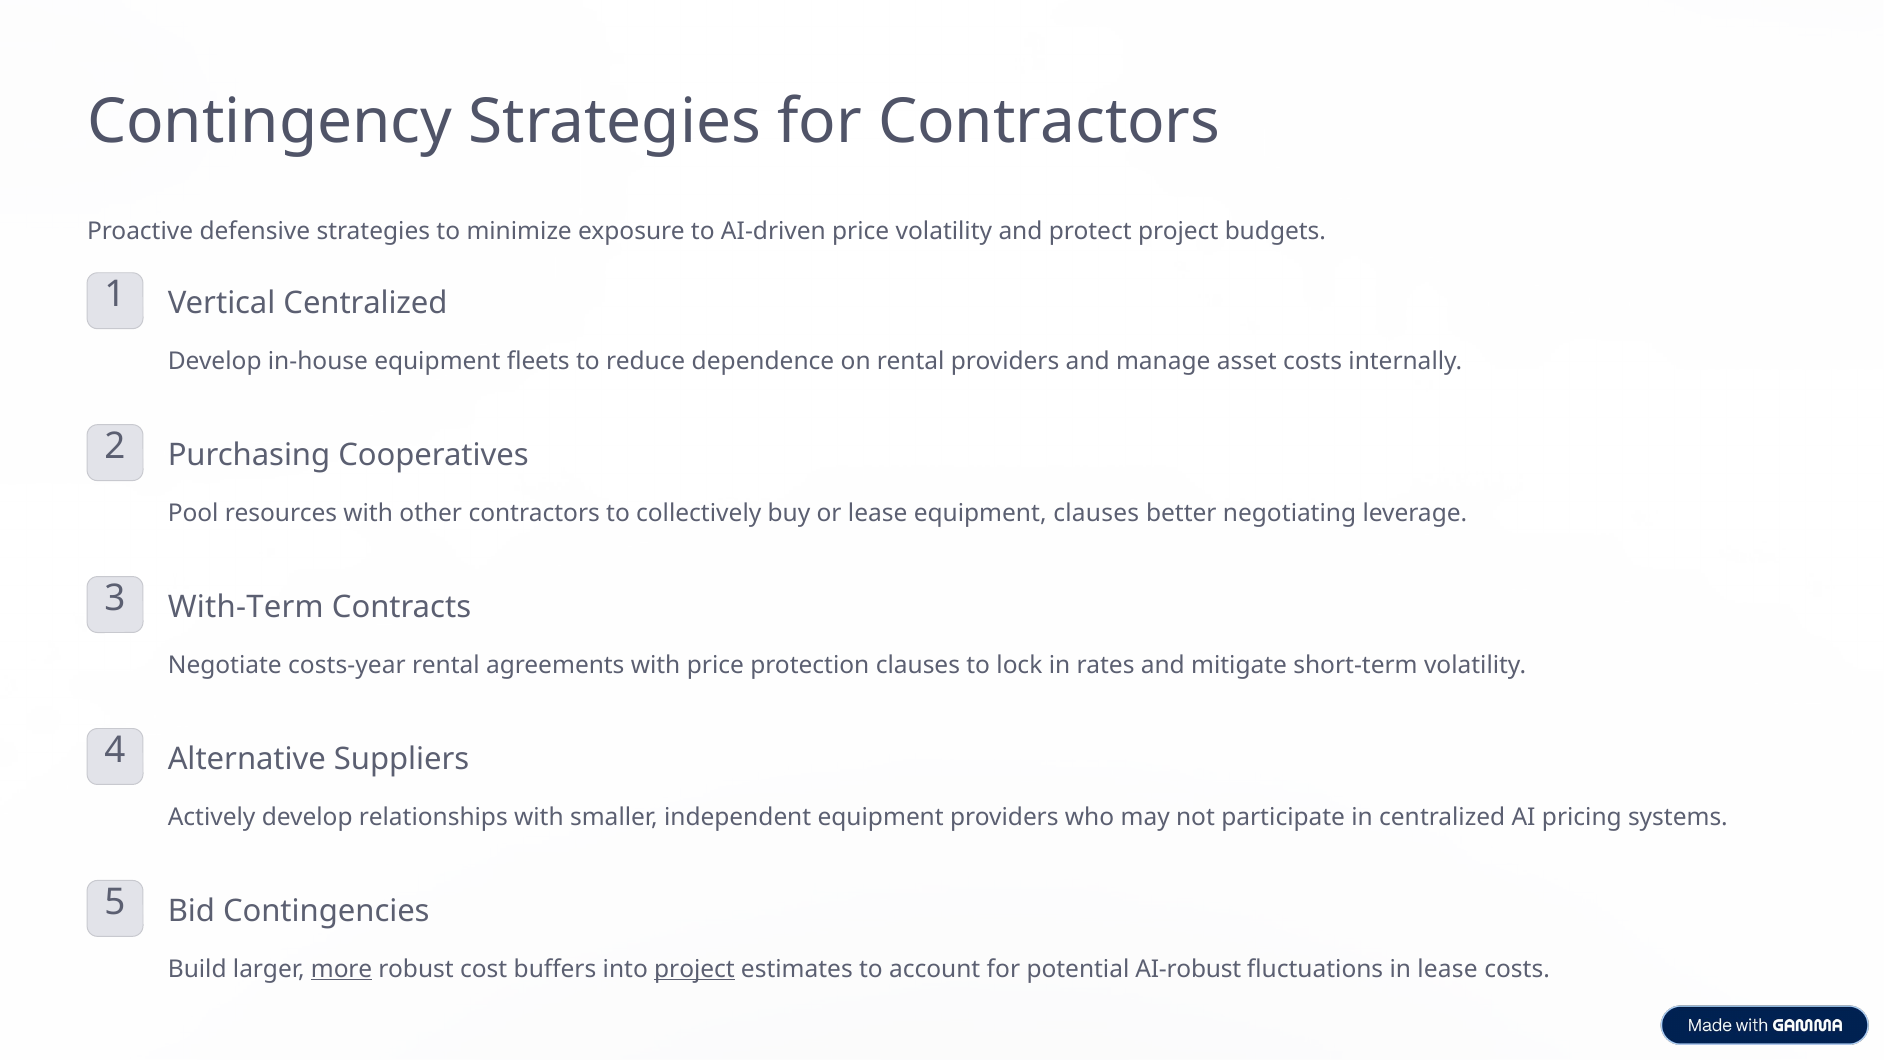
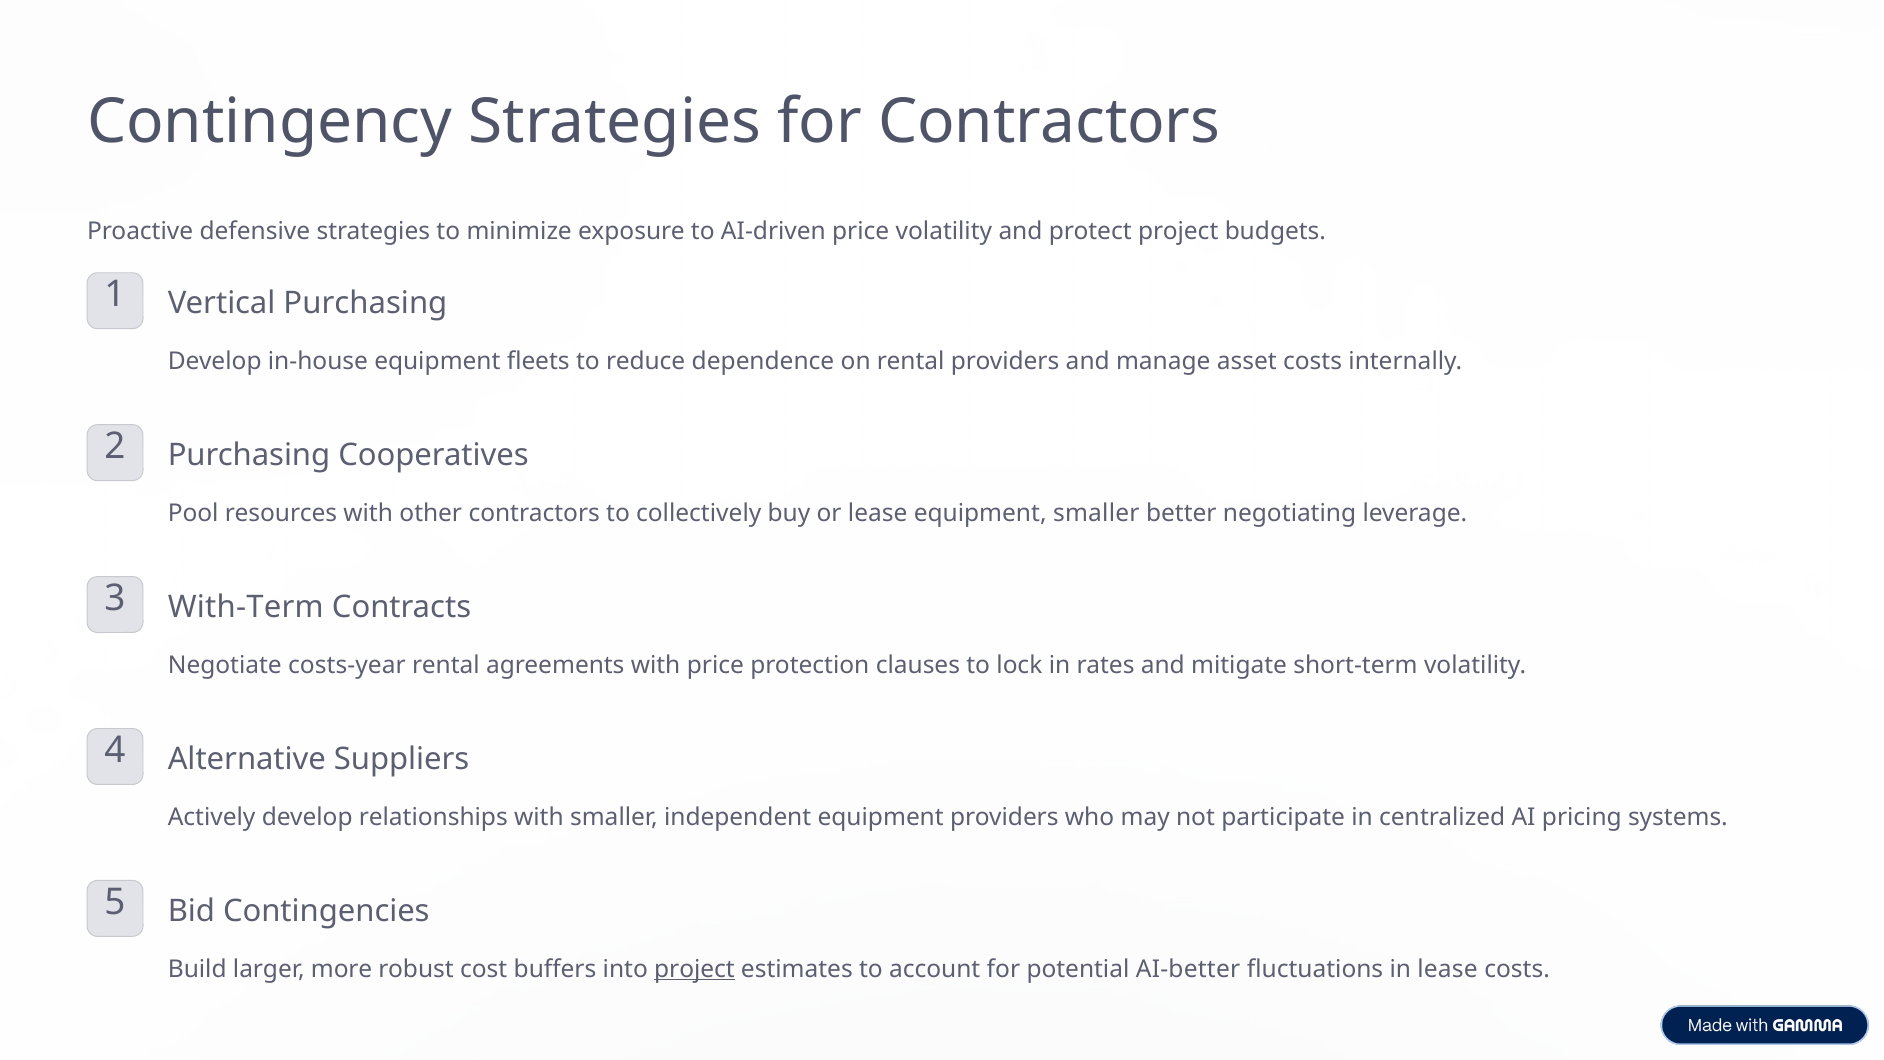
Vertical Centralized: Centralized -> Purchasing (365, 303)
equipment clauses: clauses -> smaller (1096, 513)
more underline: present -> none (342, 969)
AI-robust: AI-robust -> AI-better (1188, 969)
